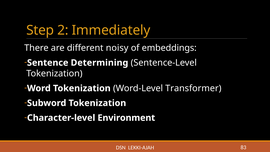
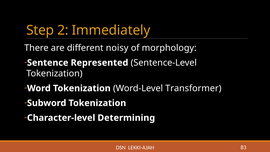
embeddings: embeddings -> morphology (169, 48)
Determining: Determining -> Represented (99, 63)
Environment: Environment -> Determining (126, 118)
